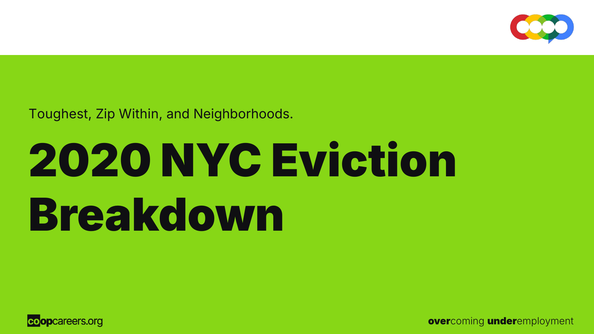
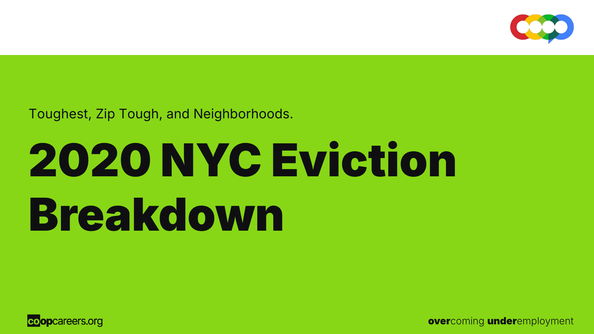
Within: Within -> Tough (141, 114)
